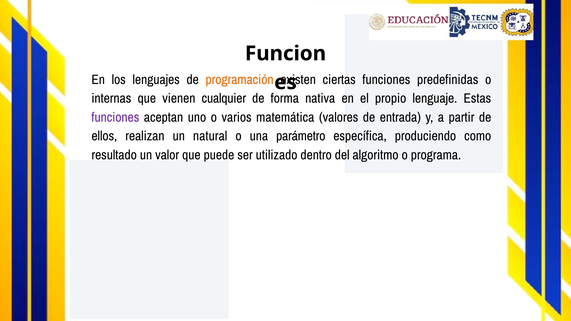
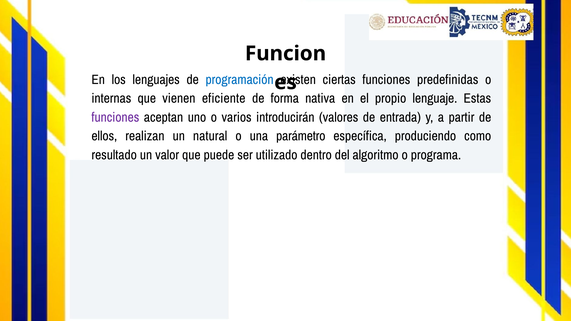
programación colour: orange -> blue (240, 80)
cualquier: cualquier -> eficiente (224, 99)
matemática: matemática -> introducirán (285, 117)
